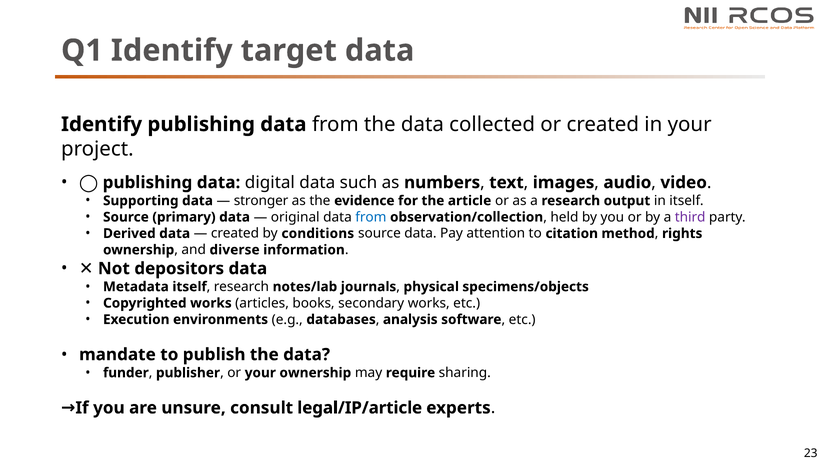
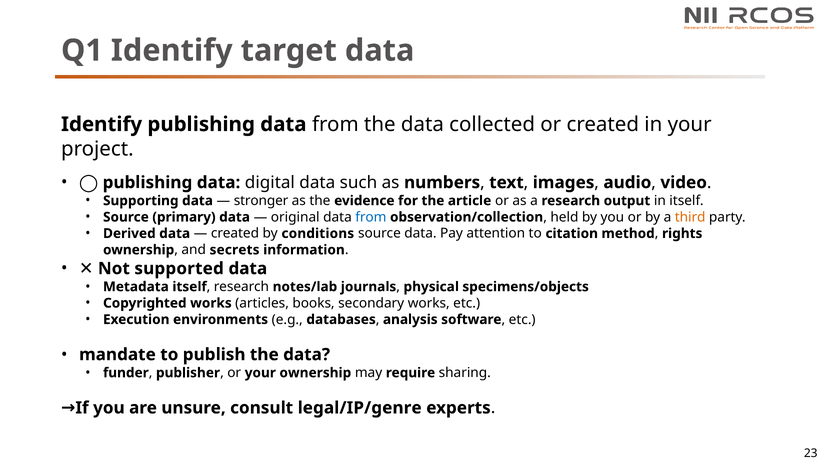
third colour: purple -> orange (690, 217)
diverse: diverse -> secrets (235, 250)
depositors: depositors -> supported (179, 269)
legal/IP/article: legal/IP/article -> legal/IP/genre (360, 408)
